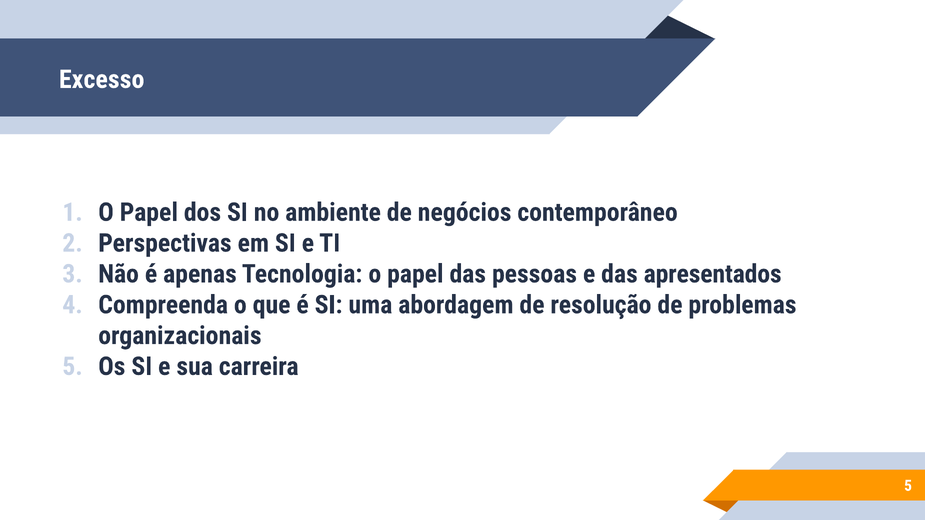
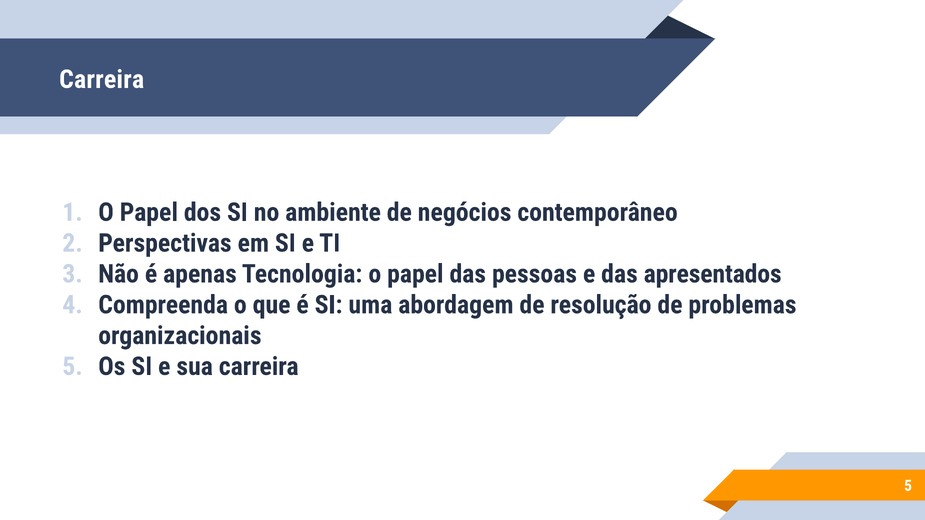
Excesso: Excesso -> Carreira (102, 79)
